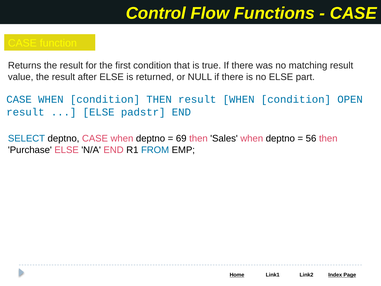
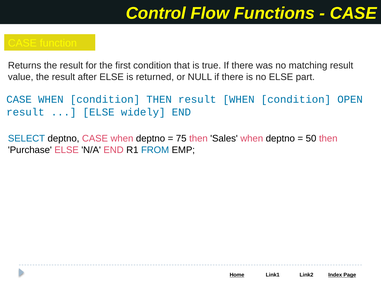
padstr: padstr -> widely (143, 112)
69: 69 -> 75 (181, 138)
56: 56 -> 50 (311, 138)
